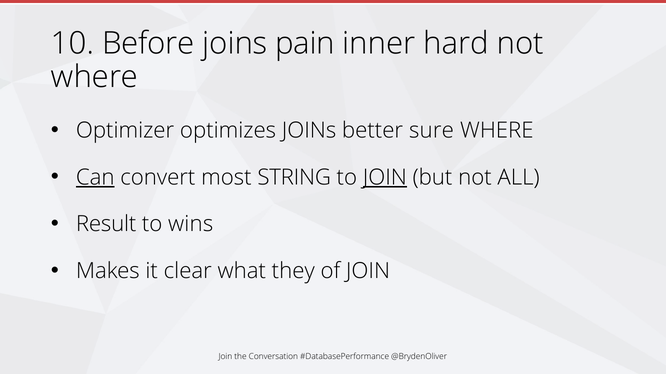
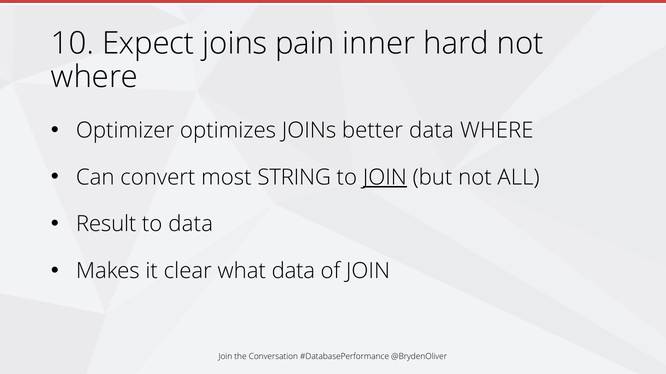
Before: Before -> Expect (148, 44)
better sure: sure -> data (431, 131)
Can underline: present -> none (95, 178)
to wins: wins -> data (191, 224)
what they: they -> data (293, 271)
